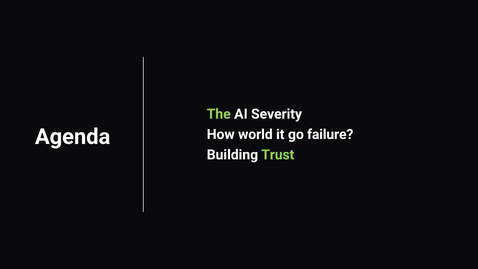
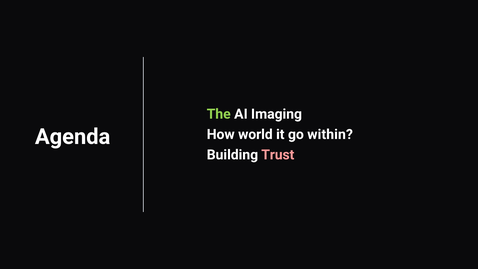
Severity: Severity -> Imaging (277, 114)
failure: failure -> within (330, 134)
Trust colour: light green -> pink (278, 155)
